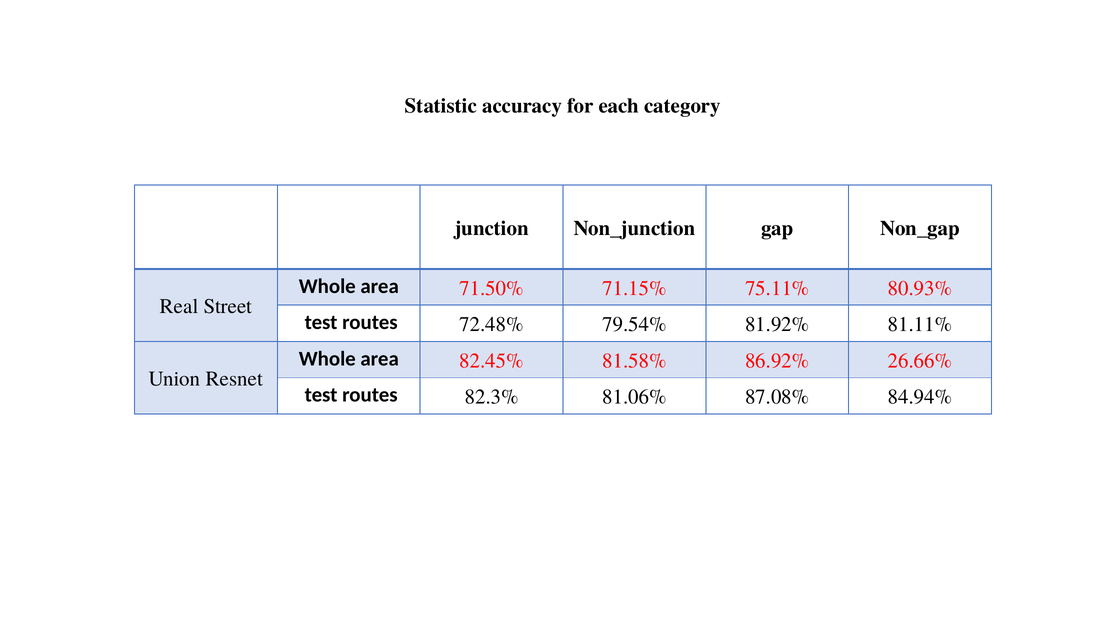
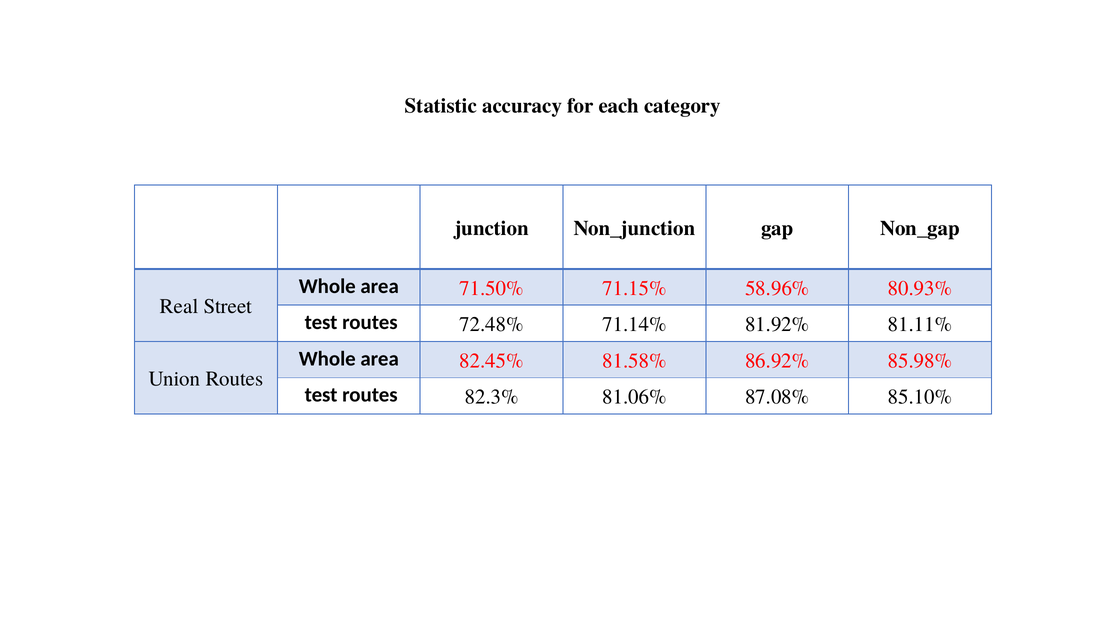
75.11%: 75.11% -> 58.96% (777, 288)
79.54%: 79.54% -> 71.14% (634, 325)
26.66%: 26.66% -> 85.98% (920, 361)
Union Resnet: Resnet -> Routes (234, 379)
84.94%: 84.94% -> 85.10% (920, 397)
